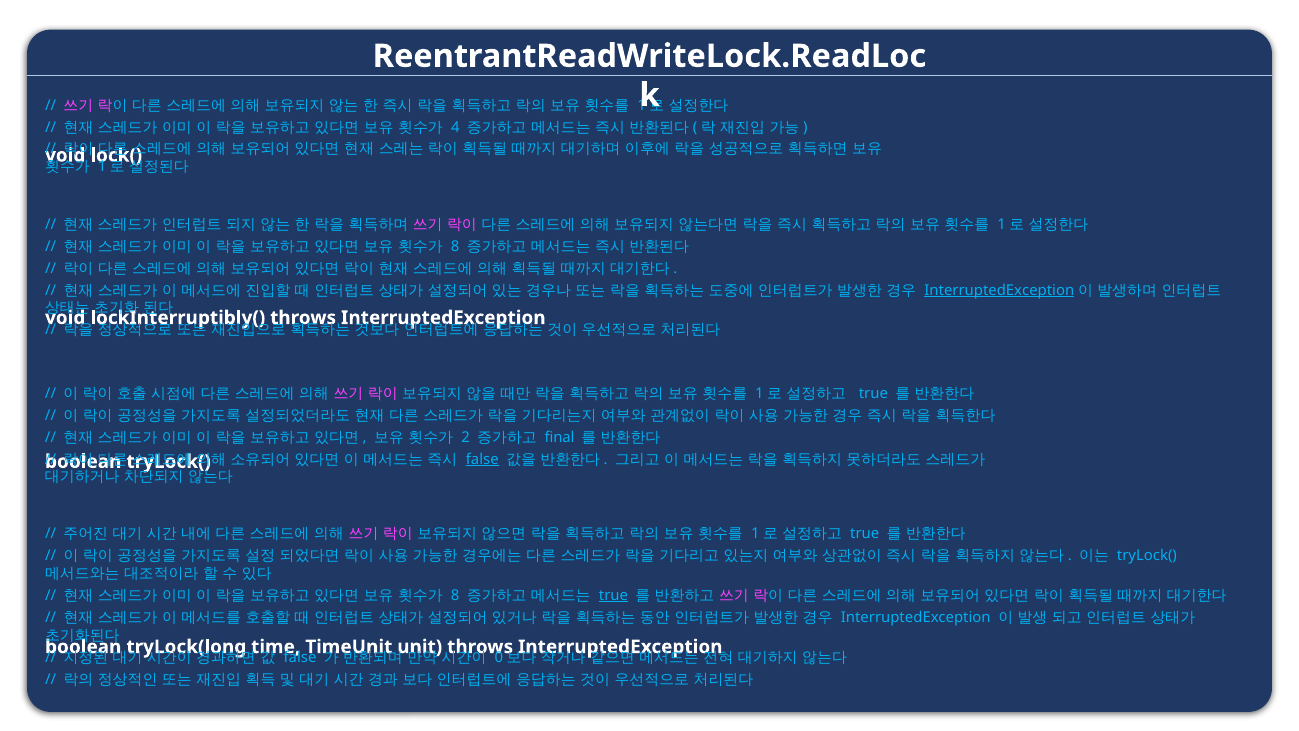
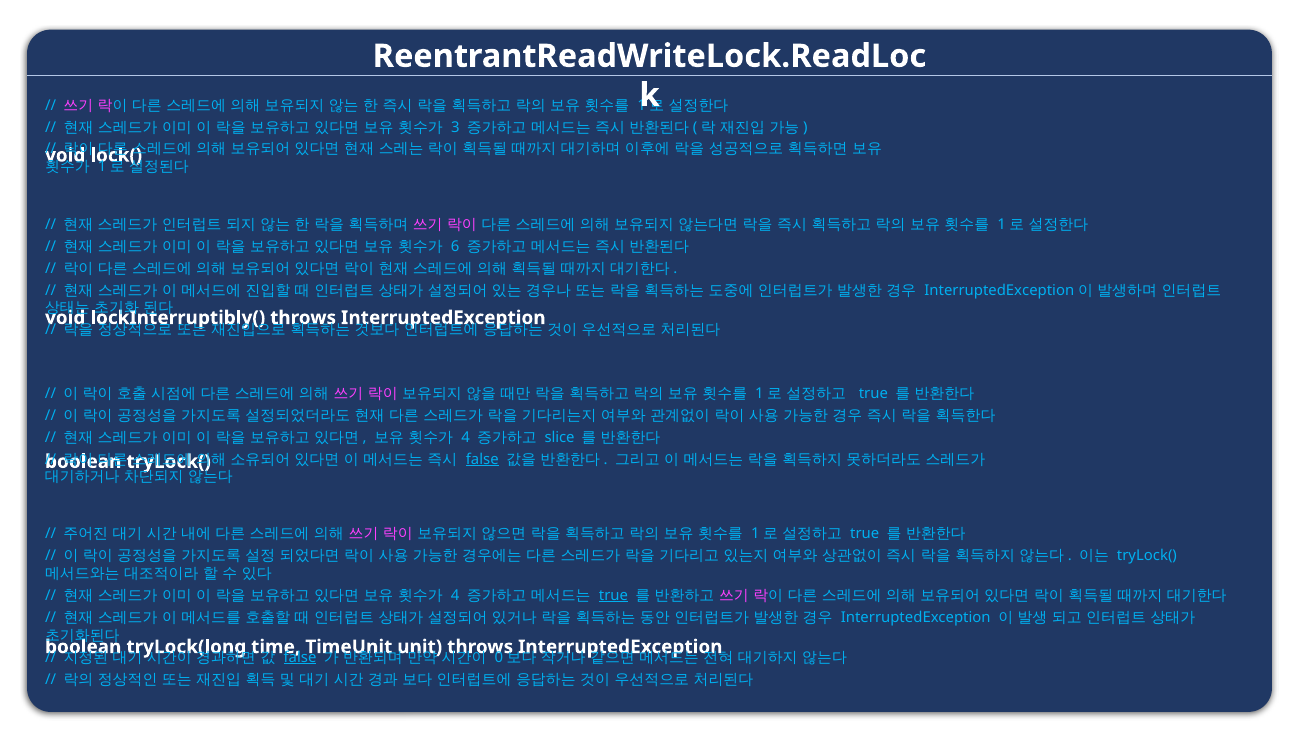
4: 4 -> 3 (455, 127)
8: 8 -> 6 (455, 246)
InterruptedException underline: present -> none (999, 290)
2: 2 -> 4 (466, 437)
final: final -> slice (560, 437)
8: 8 -> 4 (455, 595)
false underline: none -> present (300, 657)
